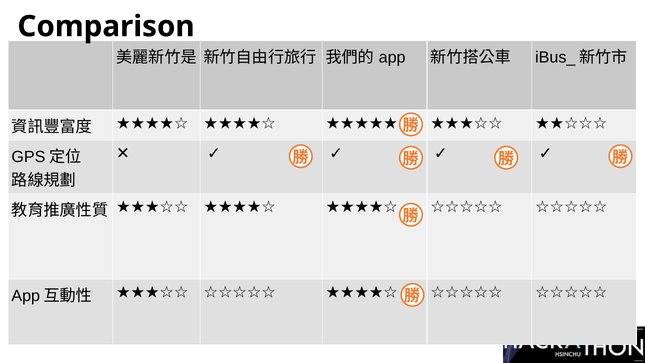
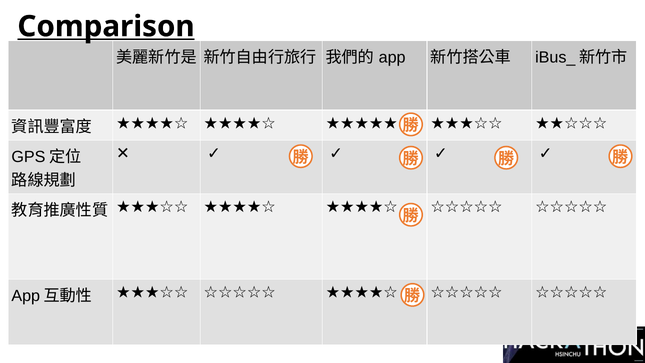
Comparison underline: none -> present (106, 26)
